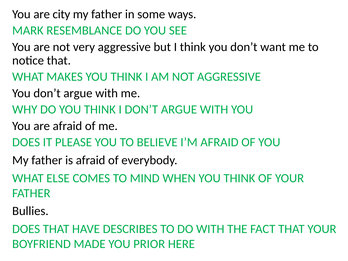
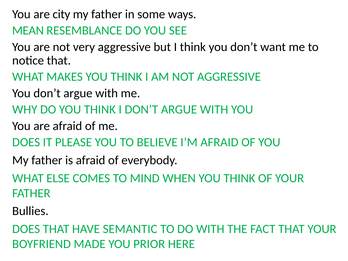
MARK: MARK -> MEAN (28, 31)
DESCRIBES: DESCRIBES -> SEMANTIC (130, 229)
